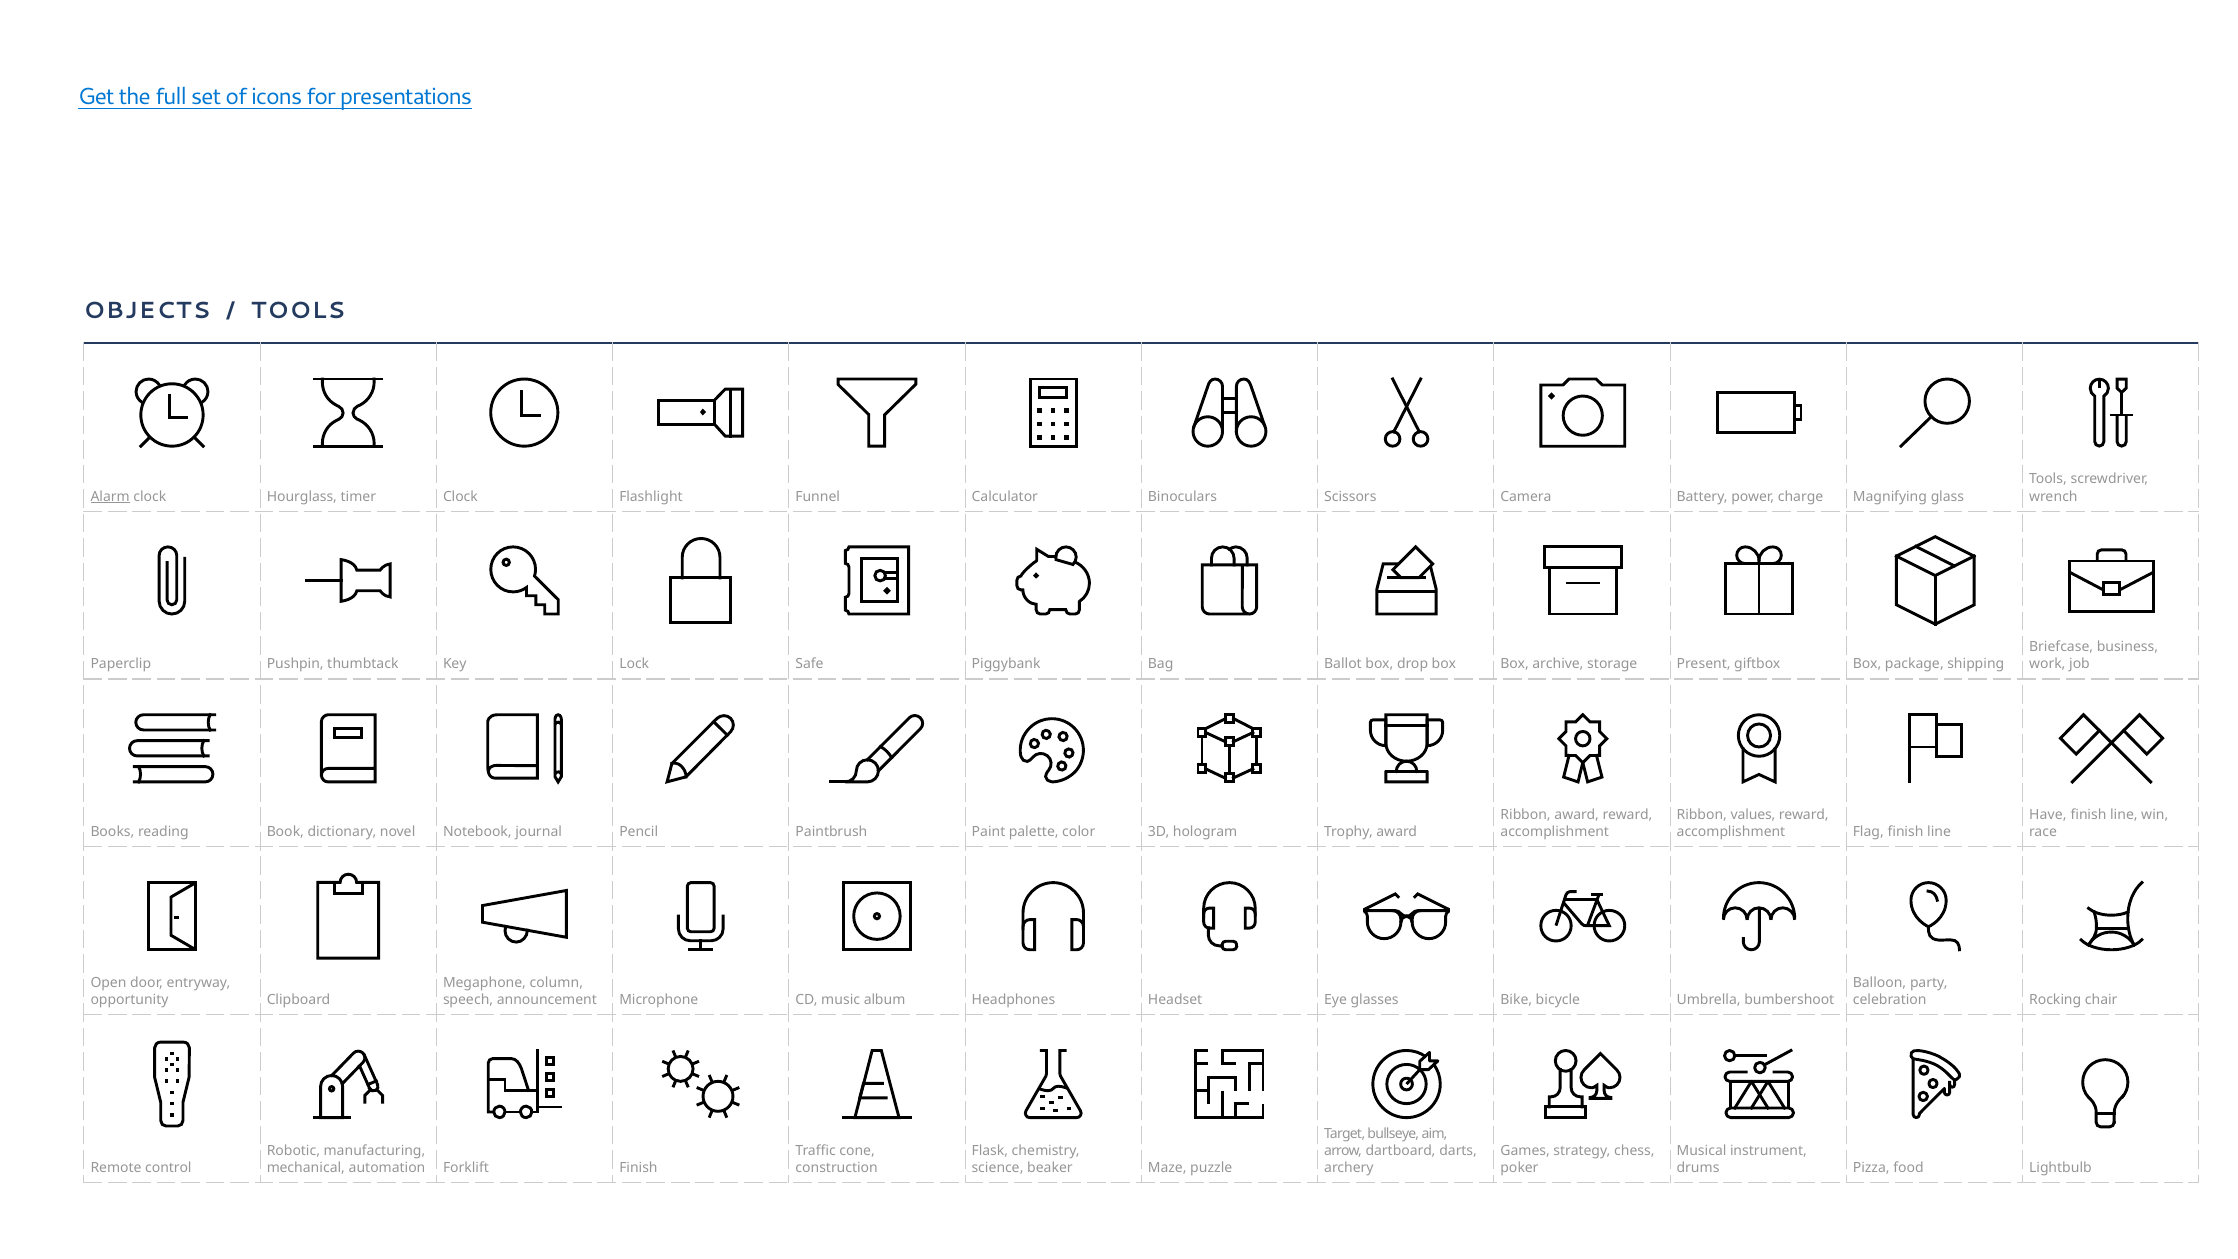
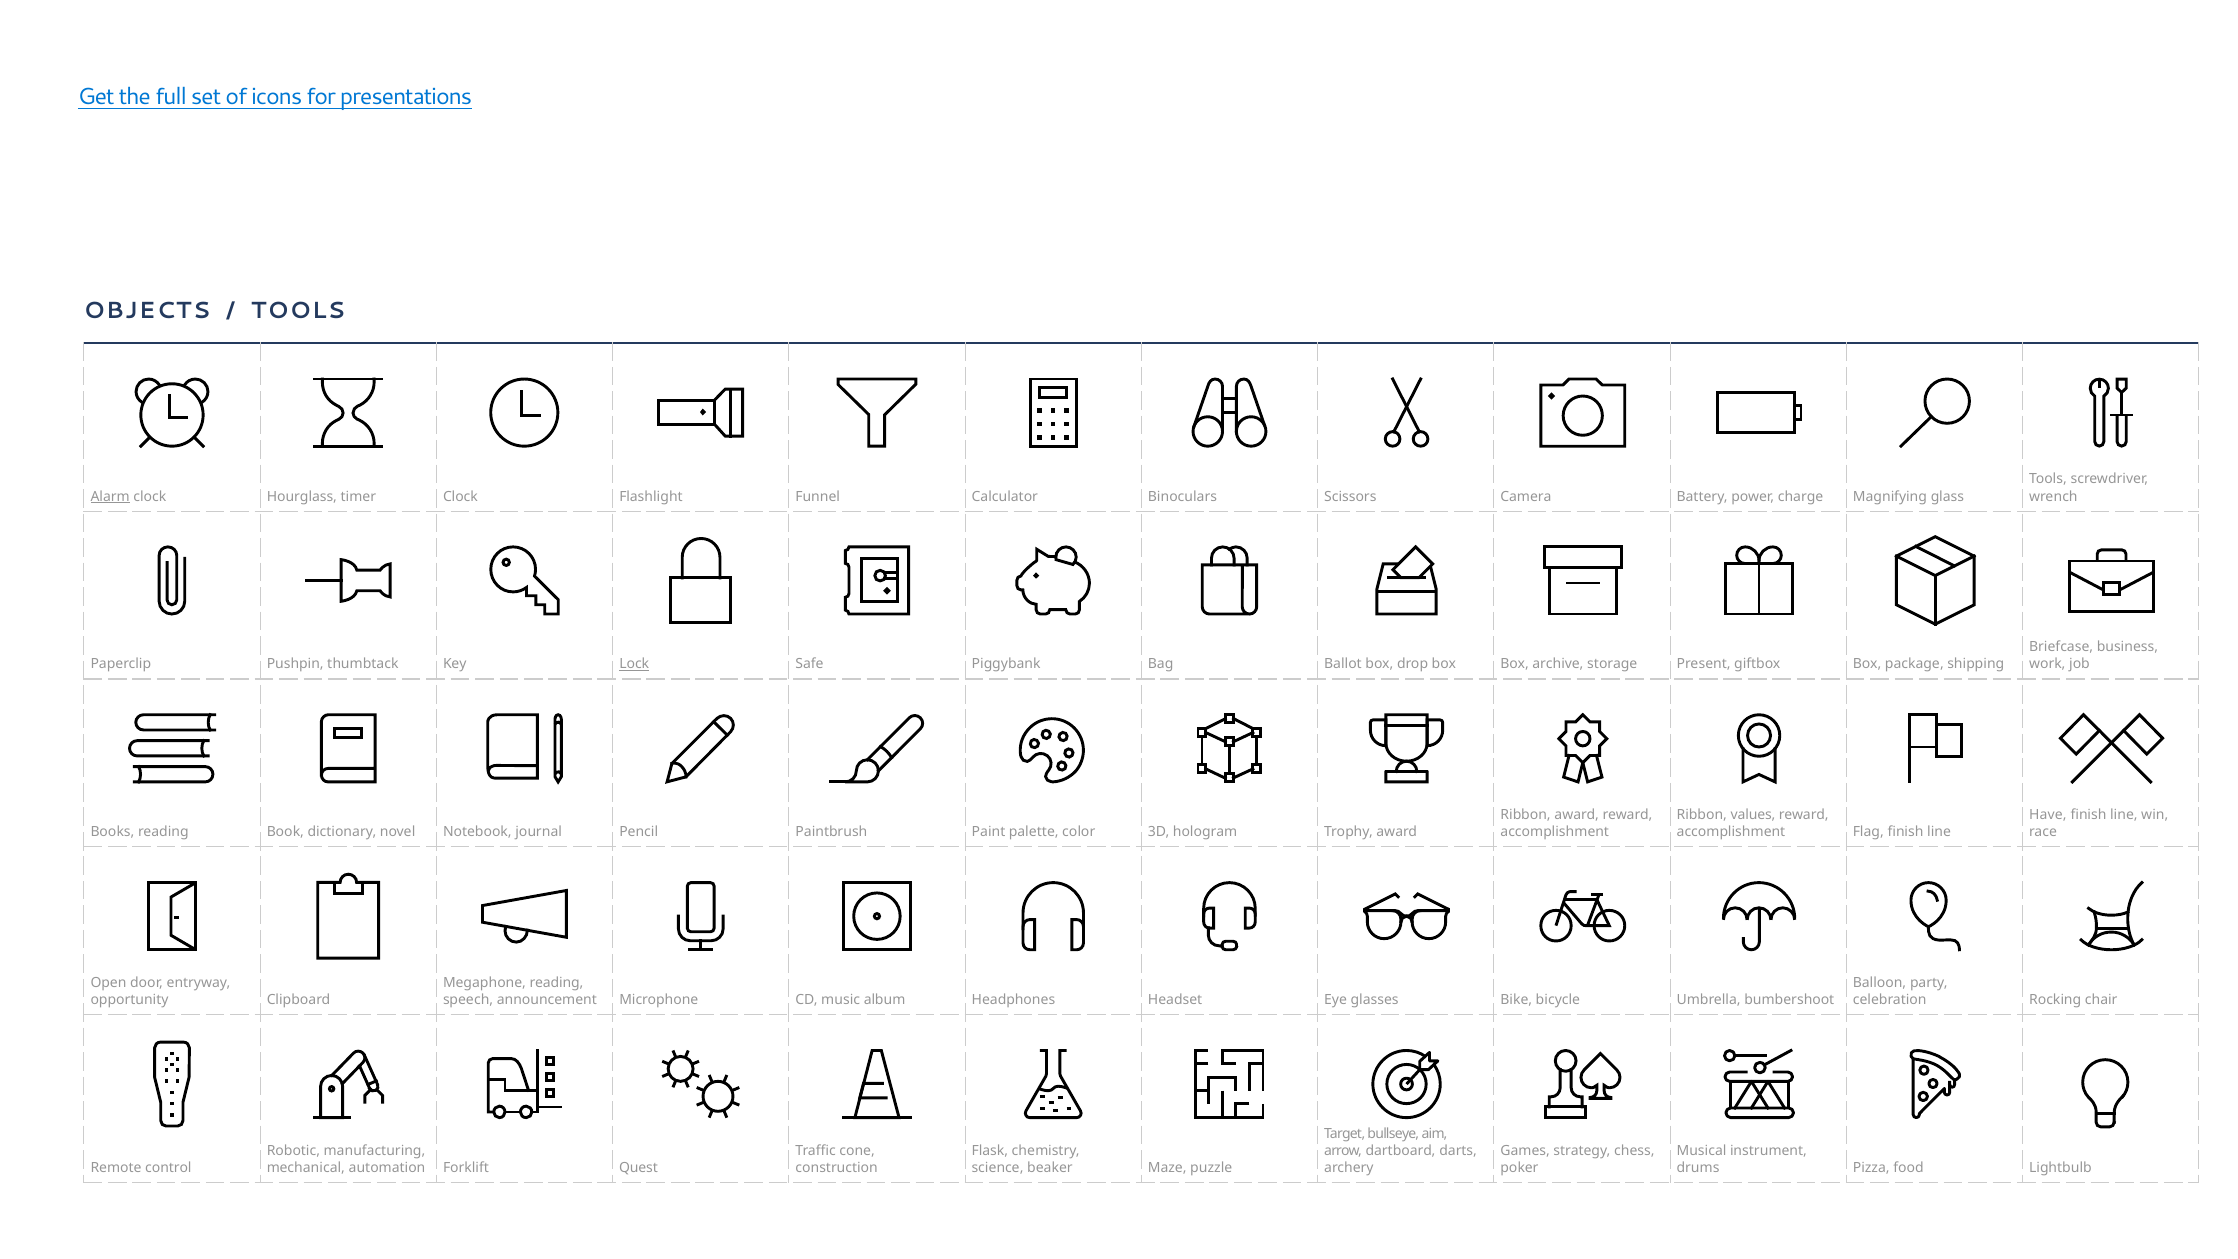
Lock underline: none -> present (634, 664)
Megaphone column: column -> reading (556, 983)
Forklift Finish: Finish -> Quest (638, 1168)
